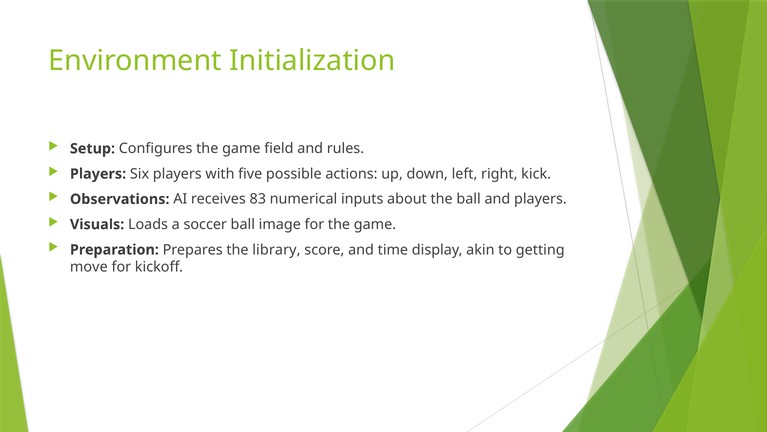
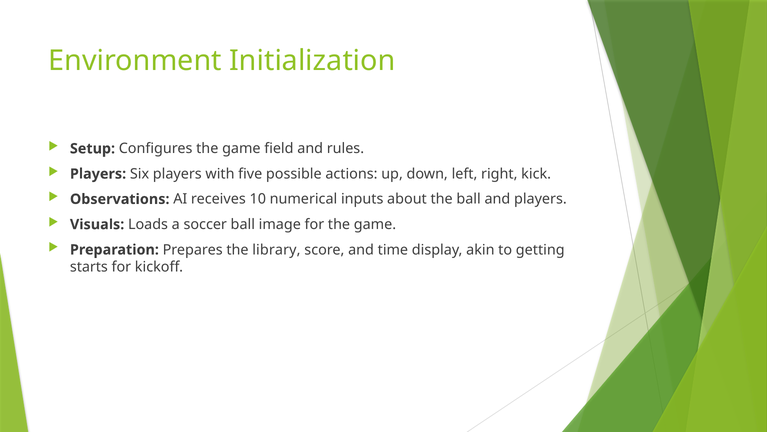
83: 83 -> 10 (258, 199)
move: move -> starts (89, 267)
